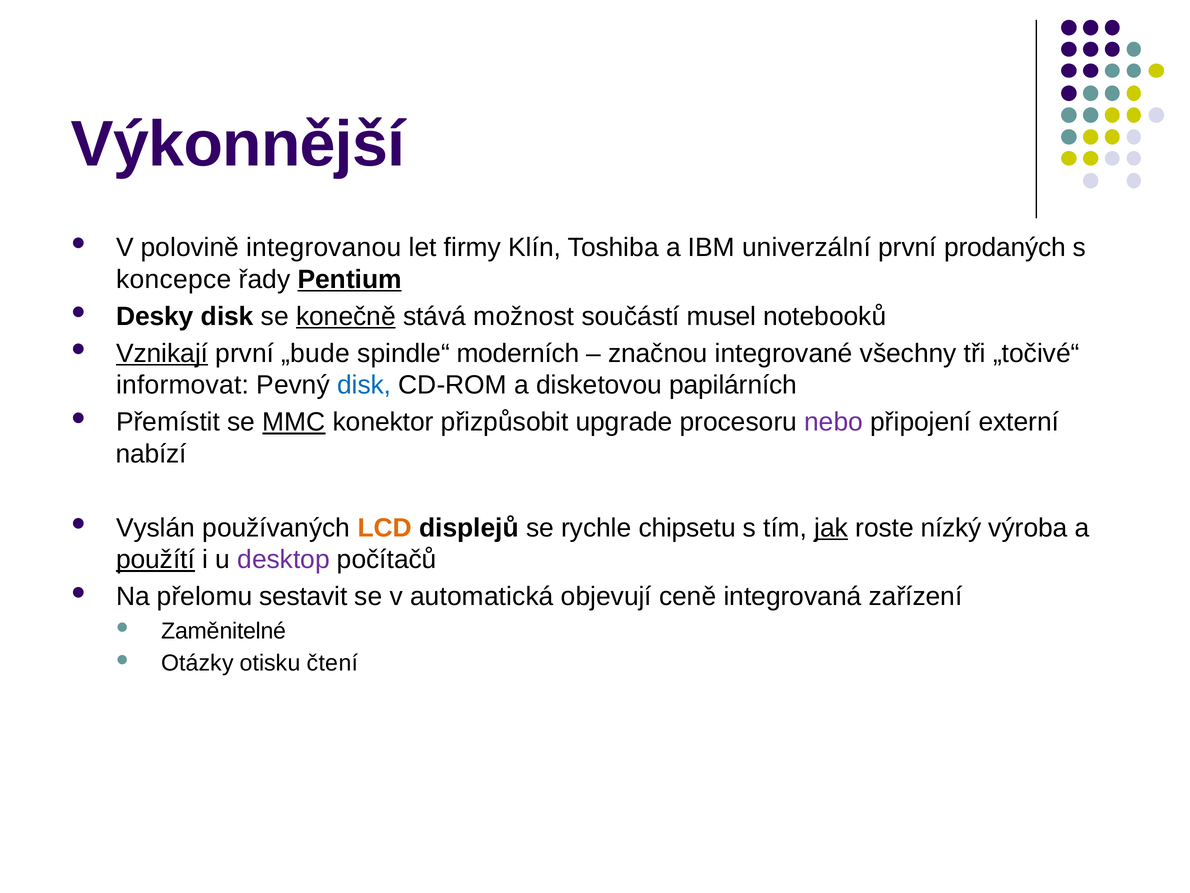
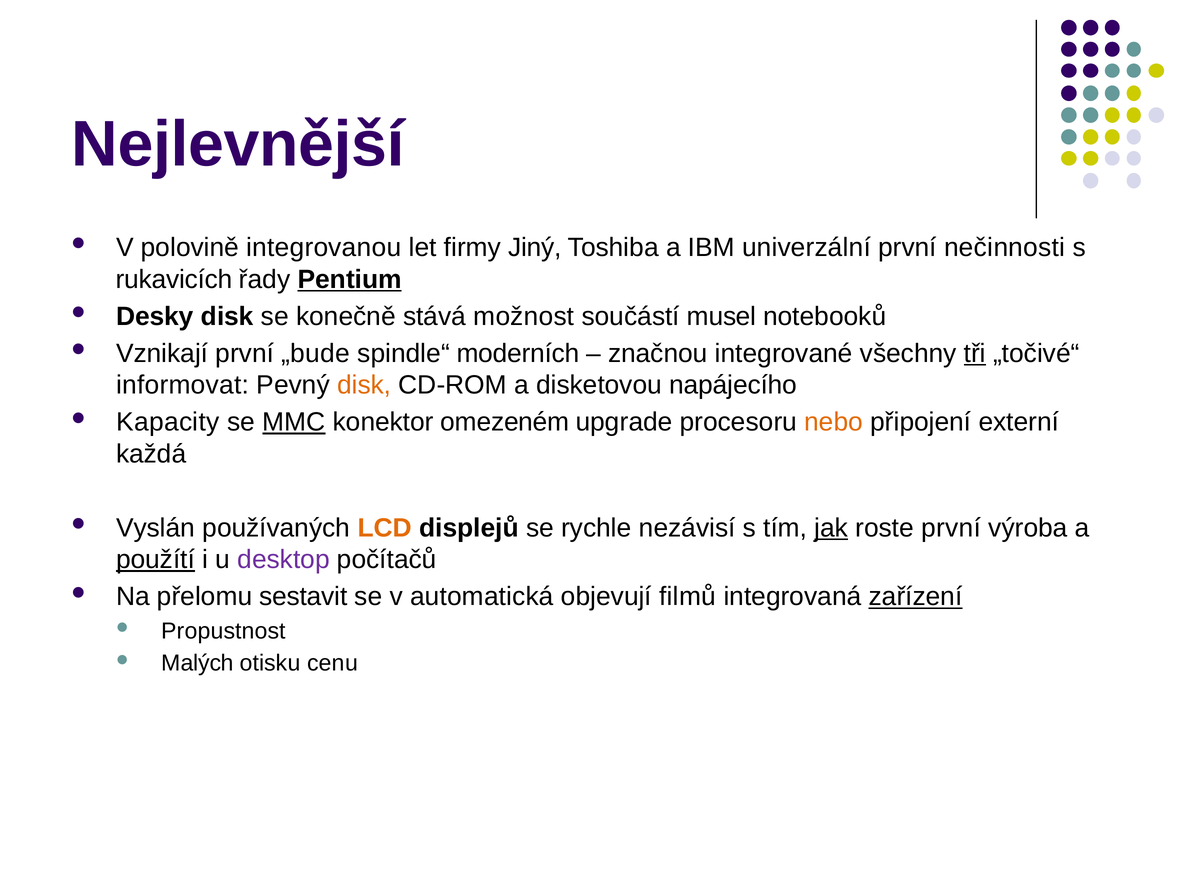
Výkonnější: Výkonnější -> Nejlevnější (238, 144)
Klín: Klín -> Jiný (535, 247)
prodaných: prodaných -> nečinnosti (1005, 247)
koncepce: koncepce -> rukavicích (174, 279)
konečně underline: present -> none (346, 316)
Vznikají underline: present -> none (162, 353)
tři underline: none -> present (975, 353)
disk colour: blue -> orange (364, 385)
papilárních: papilárních -> napájecího (733, 385)
Přemístit: Přemístit -> Kapacity (168, 422)
přizpůsobit: přizpůsobit -> omezeném (505, 422)
nebo colour: purple -> orange (834, 422)
nabízí: nabízí -> každá (151, 454)
chipsetu: chipsetu -> nezávisí (687, 528)
roste nízký: nízký -> první (951, 528)
ceně: ceně -> filmů (688, 596)
zařízení underline: none -> present (916, 596)
Zaměnitelné: Zaměnitelné -> Propustnost (224, 631)
Otázky: Otázky -> Malých (198, 663)
čtení: čtení -> cenu (332, 663)
